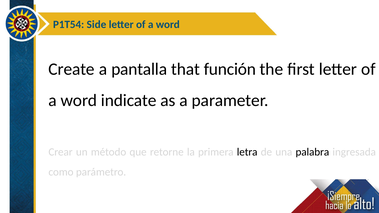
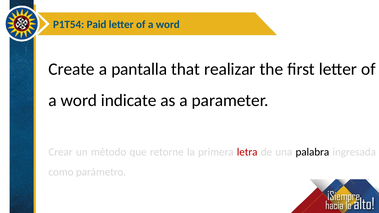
Side: Side -> Paid (97, 24)
función: función -> realizar (230, 69)
letra colour: black -> red (247, 152)
